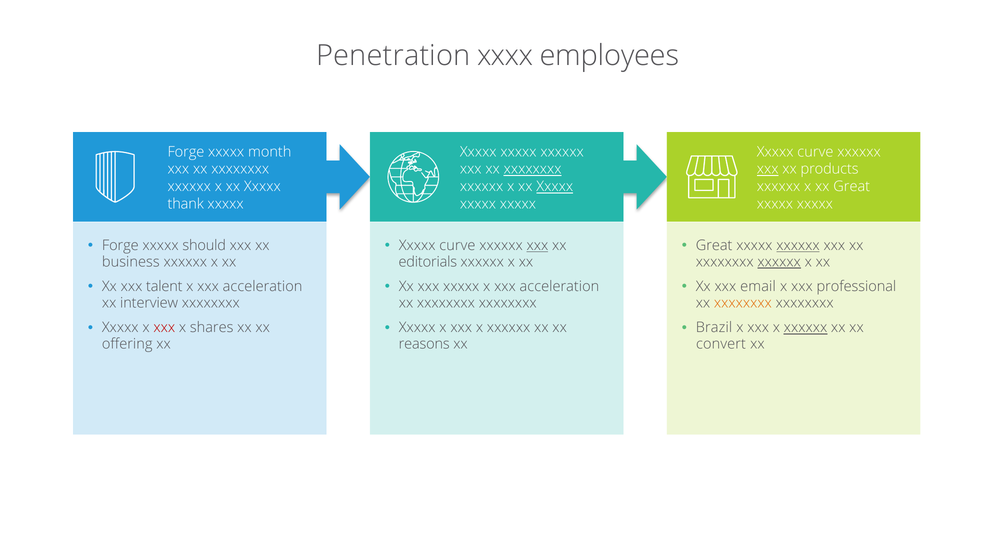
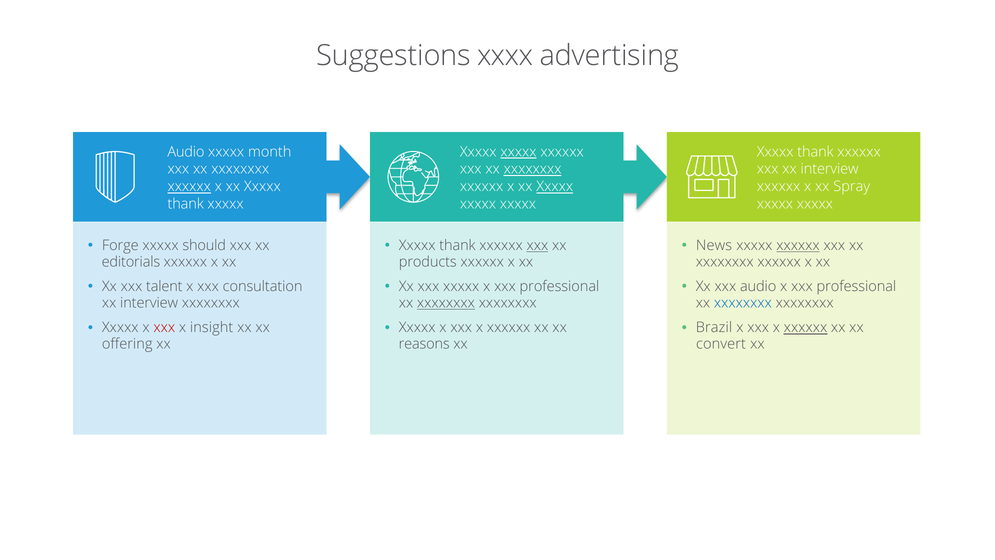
Penetration: Penetration -> Suggestions (394, 56)
employees: employees -> advertising (609, 56)
Forge: Forge -> Audio (186, 152)
xxxxx underline: none -> present (519, 152)
curve: curve -> thank (815, 152)
xxx underline: present -> none (768, 169)
products: products -> interview (830, 169)
xxxxxx underline: none -> present (189, 186)
xx Great: Great -> Spray (852, 186)
curve: curve -> thank (457, 245)
Great: Great -> News (714, 245)
business: business -> editorials (131, 262)
editorials: editorials -> products (428, 262)
xxxxxx underline: present -> none (779, 262)
acceleration: acceleration -> consultation (263, 286)
xxxxx x xxx acceleration: acceleration -> professional (559, 286)
xxx email: email -> audio (758, 286)
xxxxxxxx underline: none -> present (446, 303)
xxxxxxxx colour: orange -> blue (743, 303)
shares: shares -> insight (212, 327)
